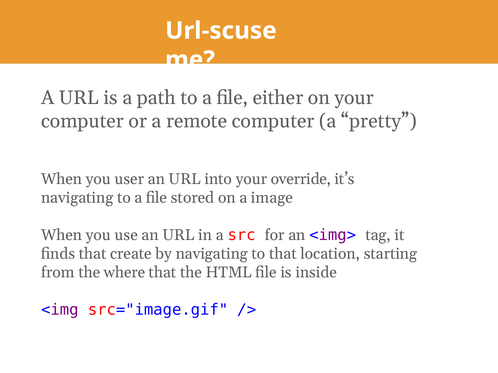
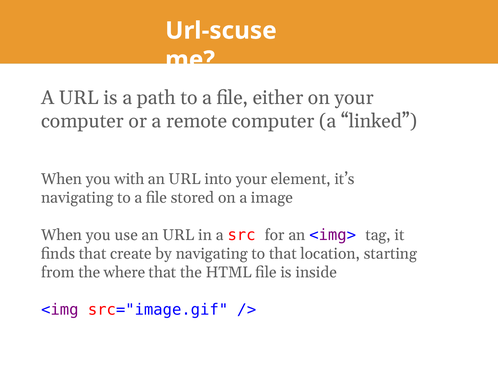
pretty: pretty -> linked (379, 121)
user: user -> with (129, 179)
override: override -> element (301, 179)
